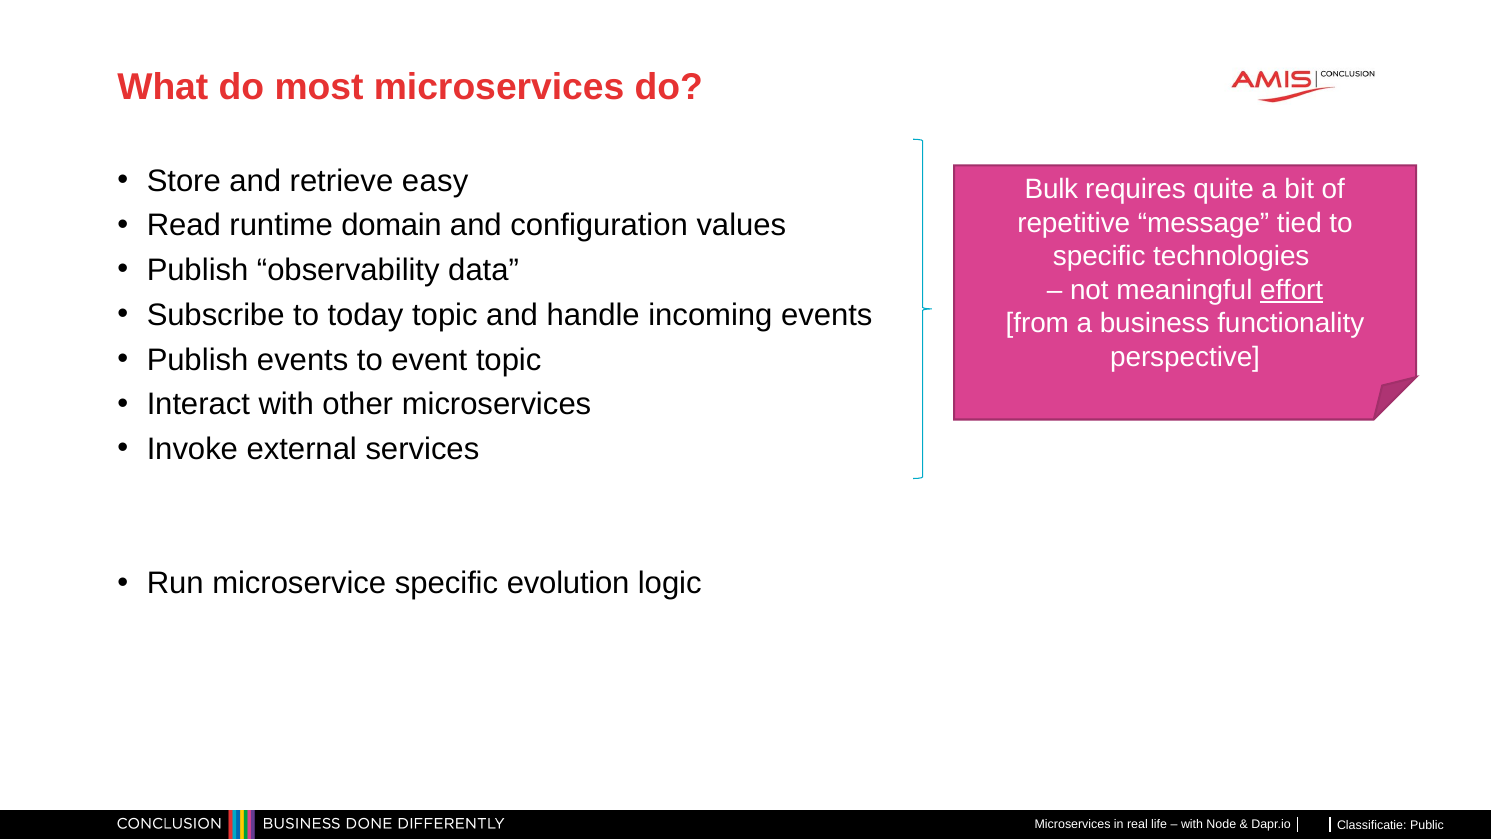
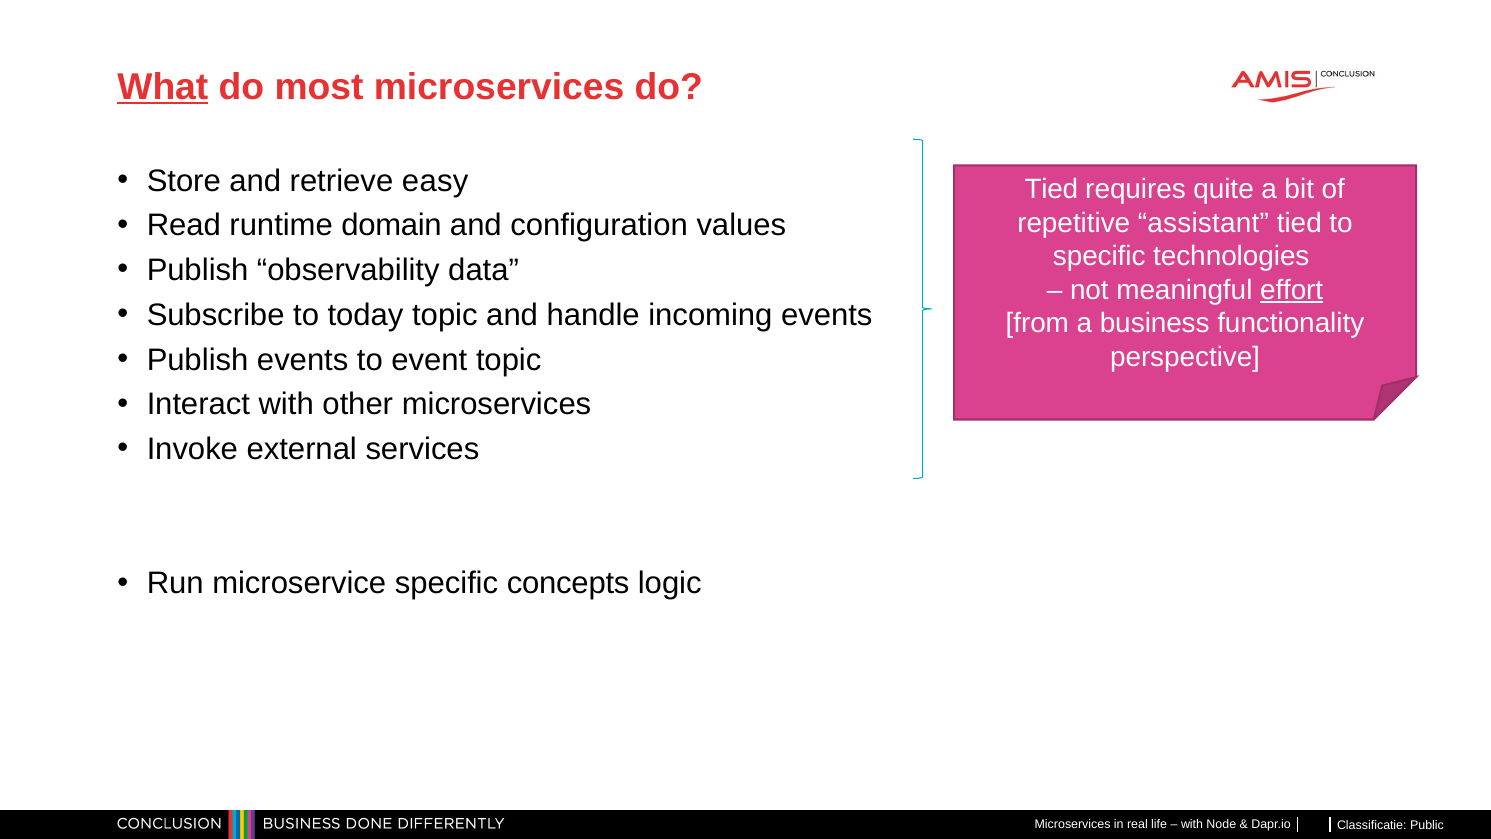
What underline: none -> present (163, 87)
Bulk: Bulk -> Tied (1051, 189)
message: message -> assistant (1203, 223)
evolution: evolution -> concepts (568, 583)
